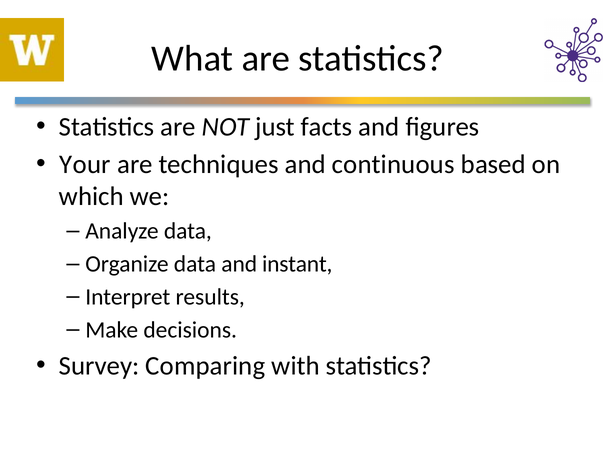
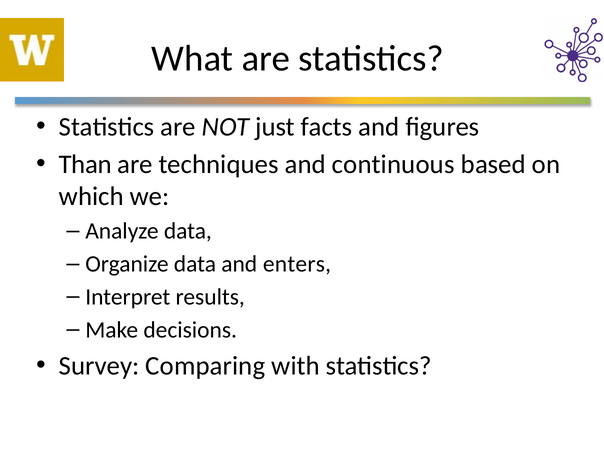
Your: Your -> Than (85, 164)
instant: instant -> enters (297, 264)
